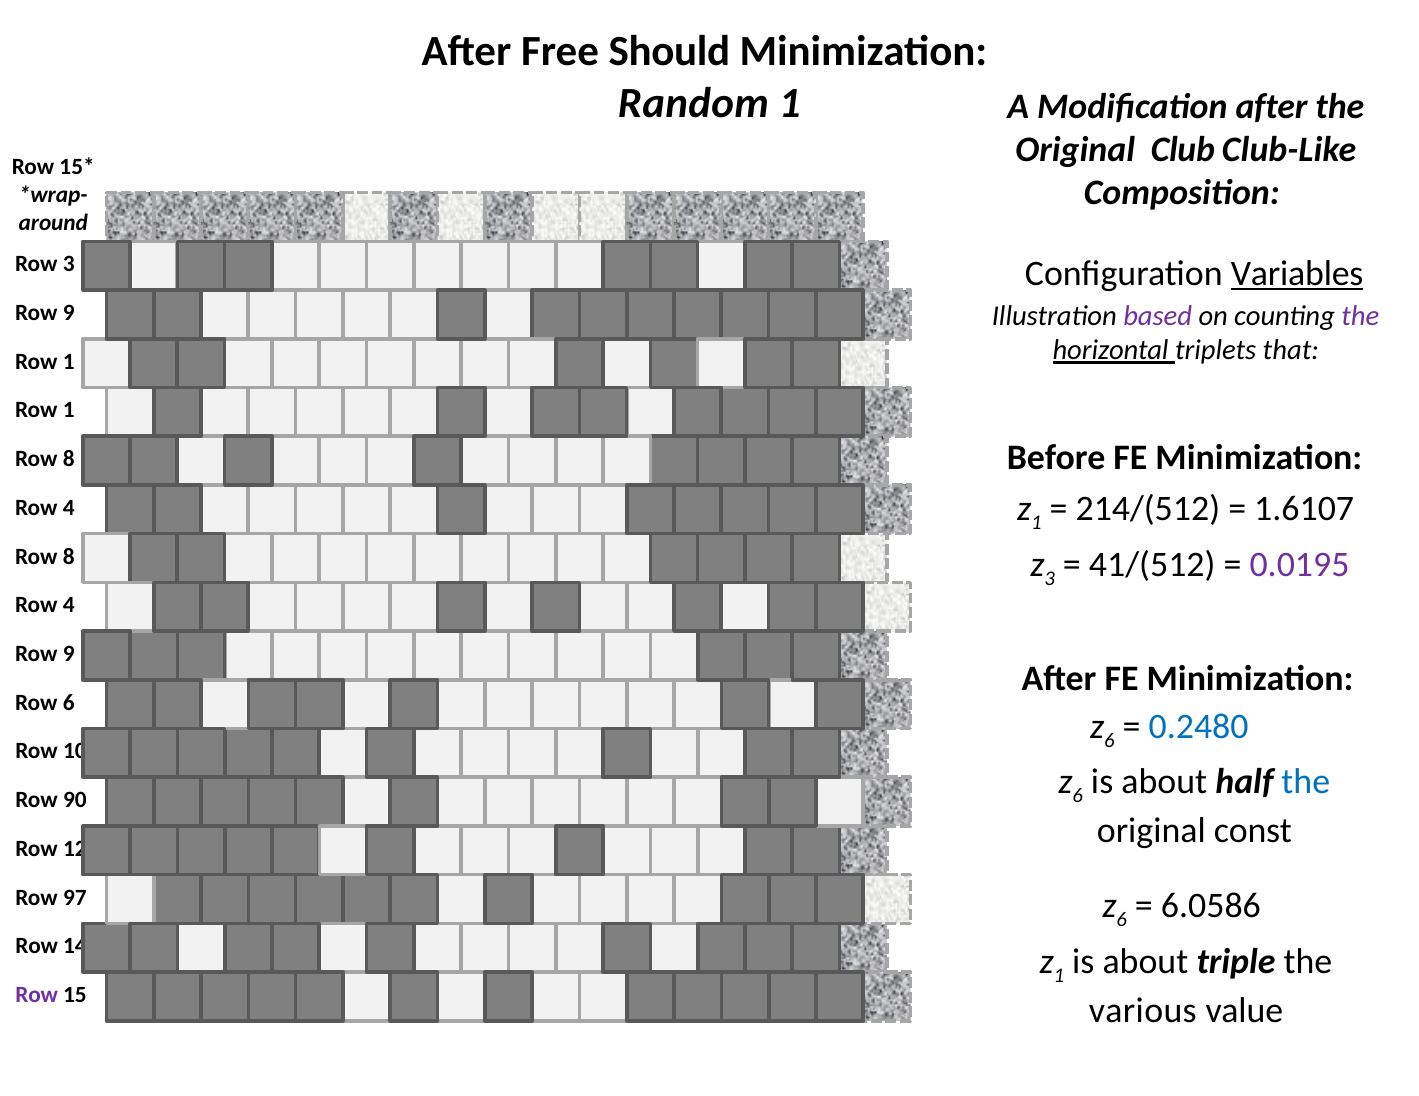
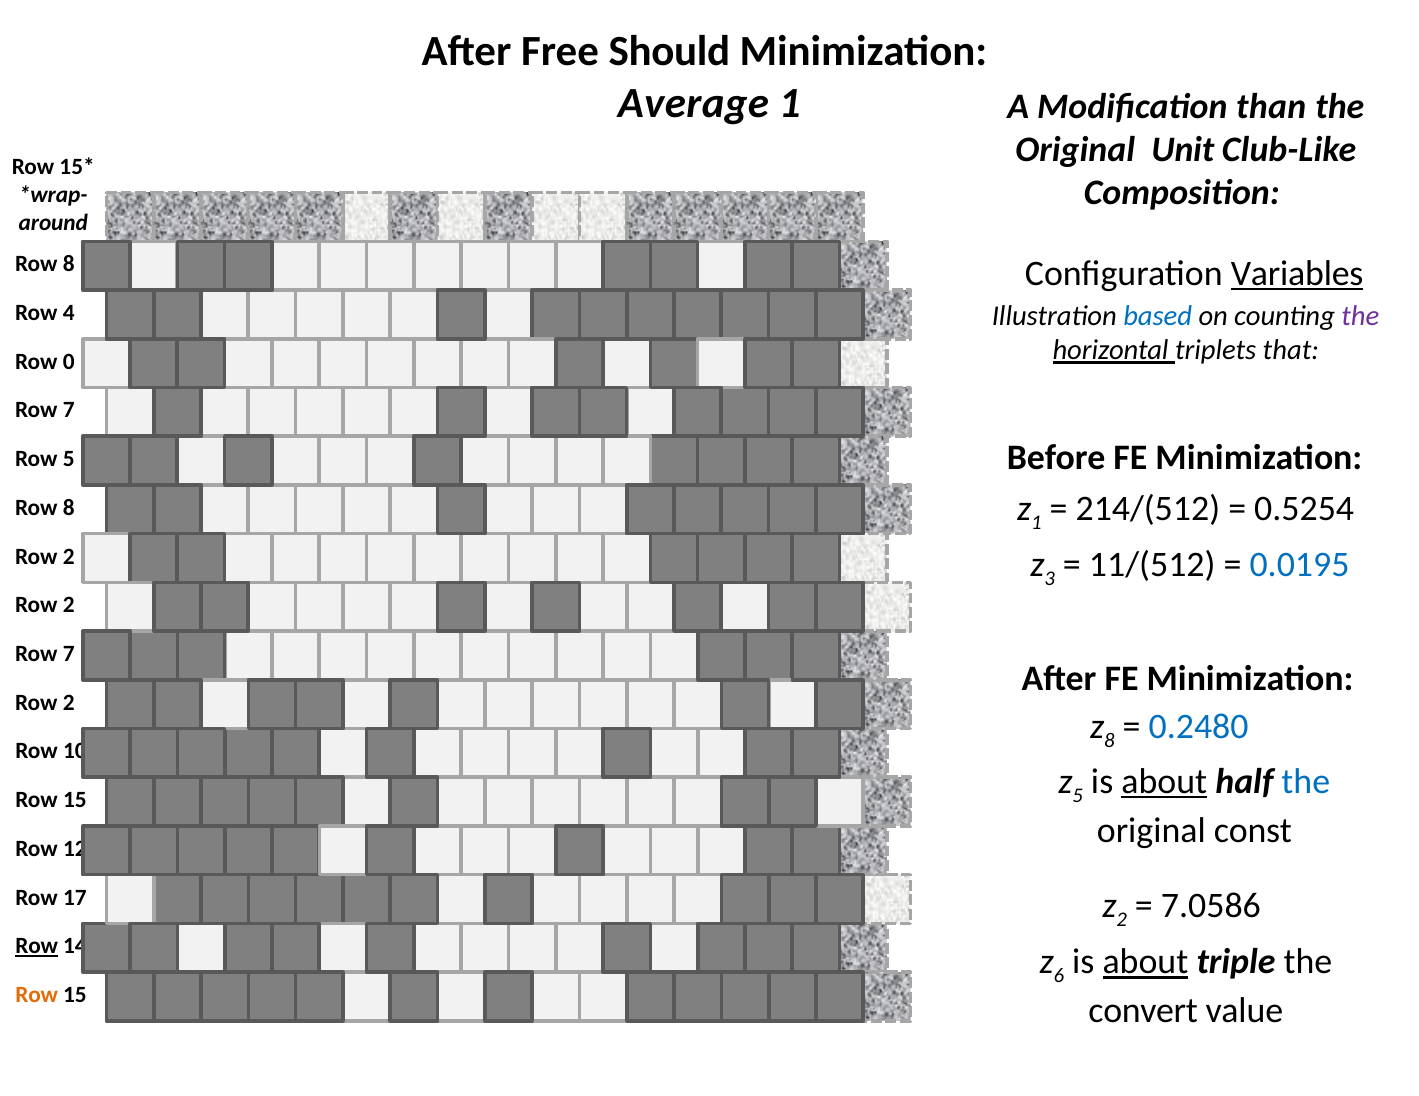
Random: Random -> Average (693, 103)
Modification after: after -> than (1271, 106)
Club: Club -> Unit (1183, 149)
3: 3 -> 8 (69, 264)
9: 9 -> 4 (69, 313)
based colour: purple -> blue (1158, 316)
1: 1 -> 0 (69, 362)
1: 1 -> 7 (69, 410)
8: 8 -> 5 (69, 459)
1.6107: 1.6107 -> 0.5254 (1304, 508)
4: 4 -> 8 (69, 508)
8: 8 -> 2 (69, 557)
41/(512: 41/(512 -> 11/(512 (1152, 565)
0.0195 colour: purple -> blue (1300, 565)
4: 4 -> 2 (69, 605)
9: 9 -> 7 (69, 654)
6: 6 -> 2 (69, 703)
6: 6 -> 8 (1109, 741)
6: 6 -> 5 (1078, 796)
about underline: none -> present (1164, 782)
90: 90 -> 15 (75, 800)
97: 97 -> 17 (75, 898)
6: 6 -> 2 (1122, 920)
6.0586: 6.0586 -> 7.0586 (1211, 906)
Row underline: none -> present (37, 947)
1: 1 -> 6 (1059, 976)
about underline: none -> present (1145, 962)
Row colour: purple -> orange (37, 995)
various: various -> convert (1143, 1011)
